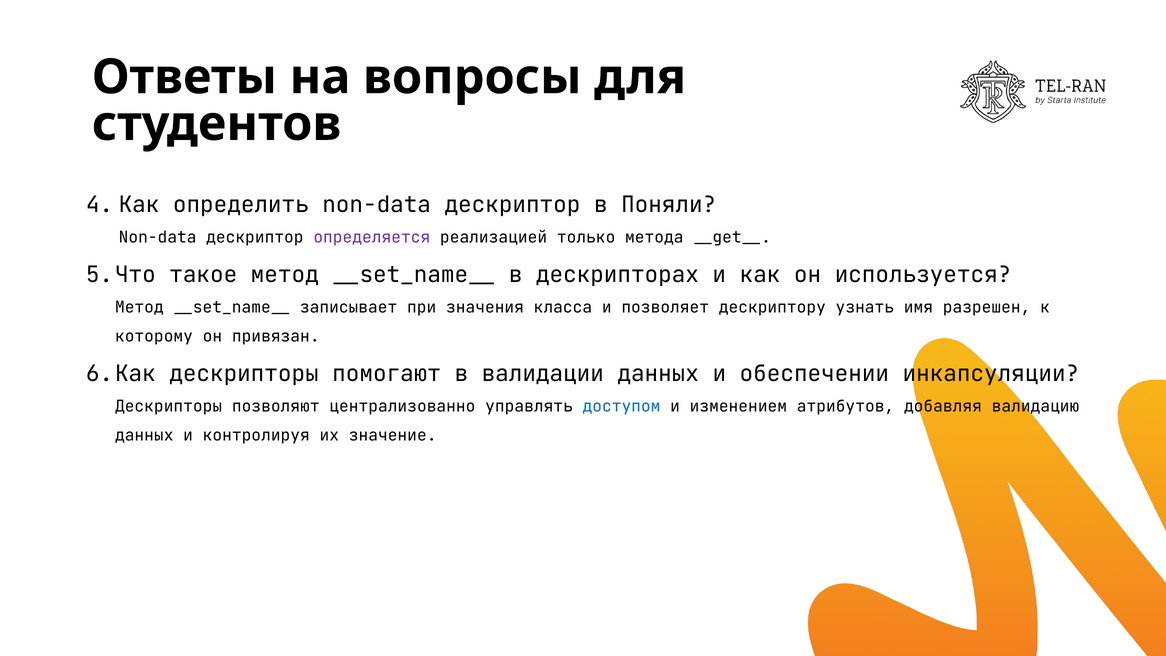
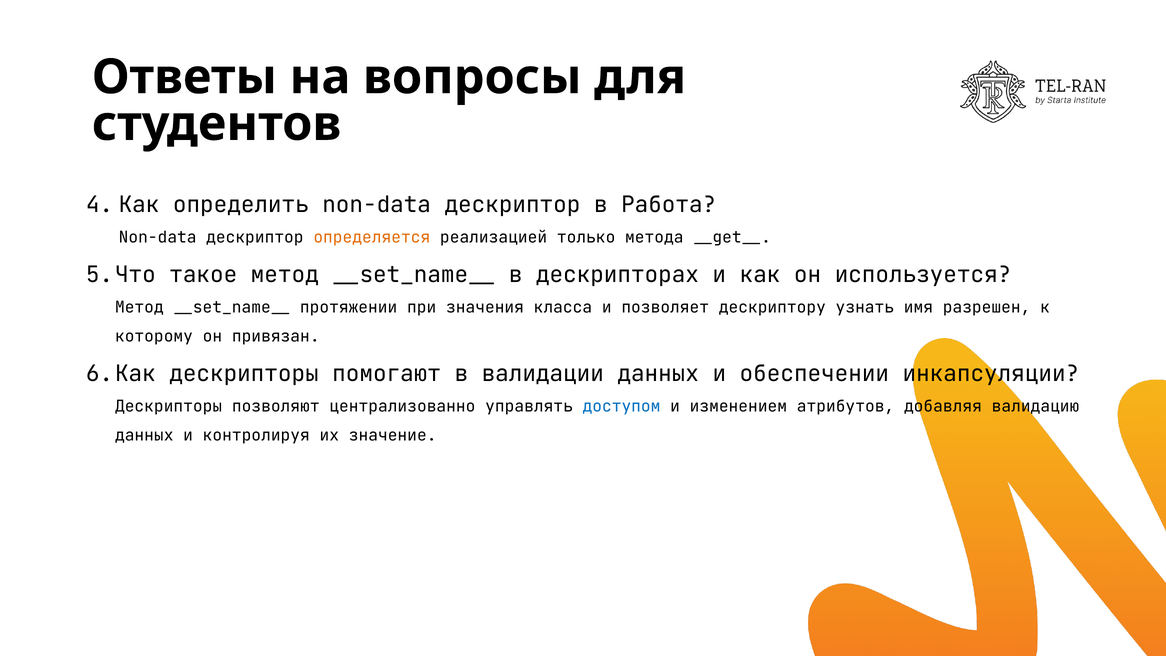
Поняли: Поняли -> Работа (669, 205)
определяется colour: purple -> orange (372, 237)
записывает: записывает -> протяжении (349, 307)
